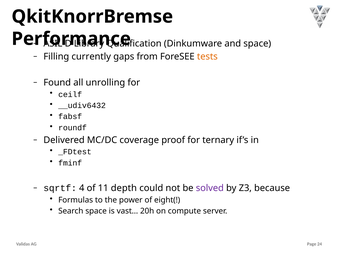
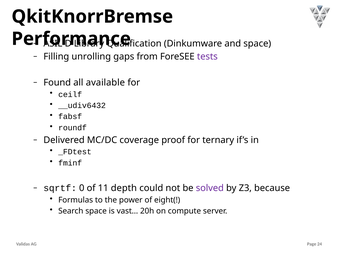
currently: currently -> unrolling (91, 57)
tests colour: orange -> purple (207, 57)
unrolling: unrolling -> available (105, 82)
4: 4 -> 0 (82, 188)
